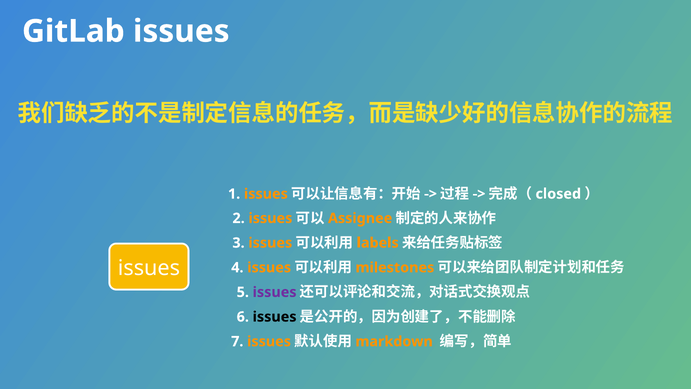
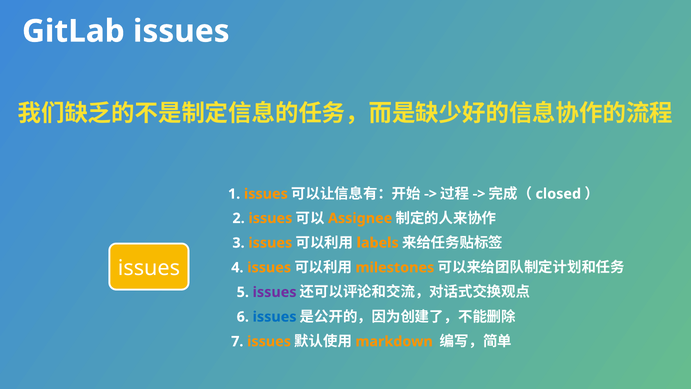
issues colour: black -> blue (275, 317)
